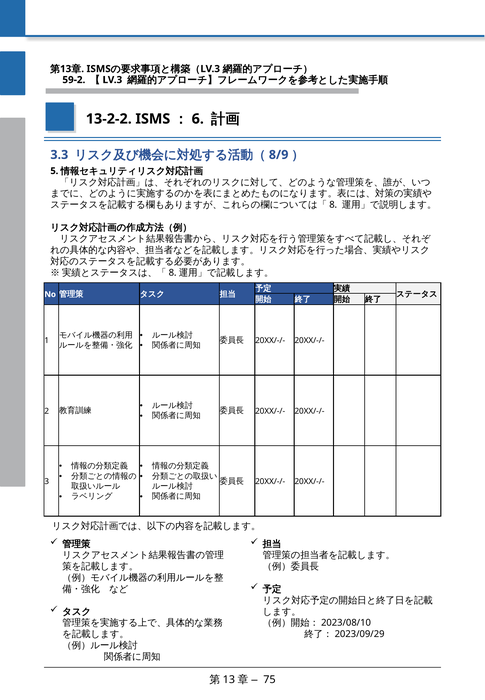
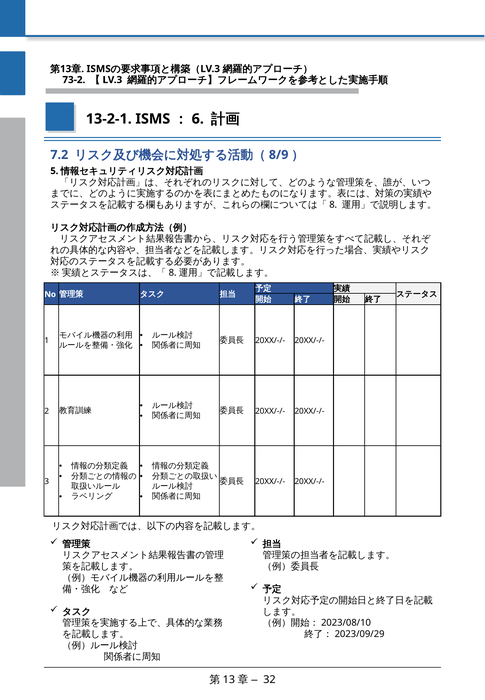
59-2: 59-2 -> 73-2 (74, 80)
13-2-2: 13-2-2 -> 13-2-1 (109, 119)
3.3: 3.3 -> 7.2 (59, 155)
75: 75 -> 32 (269, 680)
